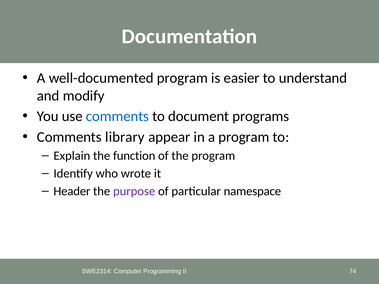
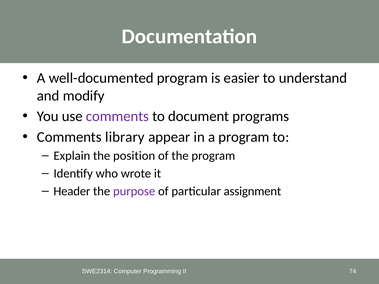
comments colour: blue -> purple (117, 116)
function: function -> position (134, 156)
namespace: namespace -> assignment (252, 191)
